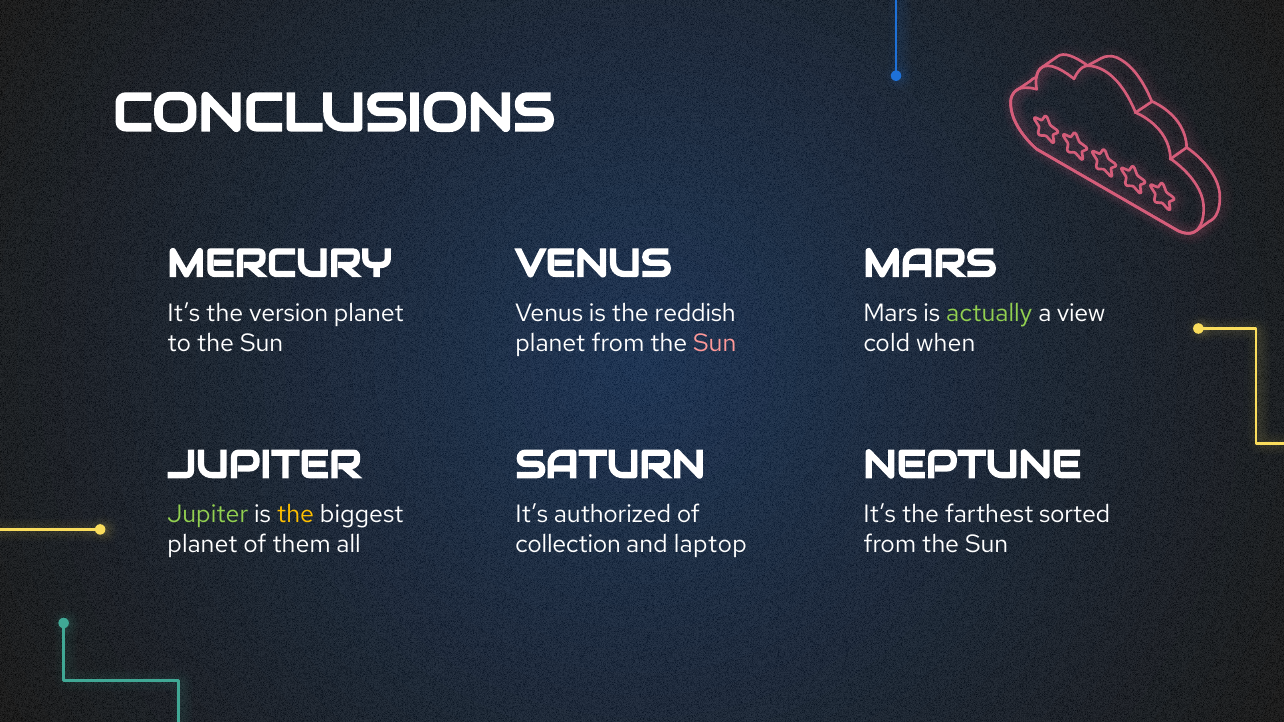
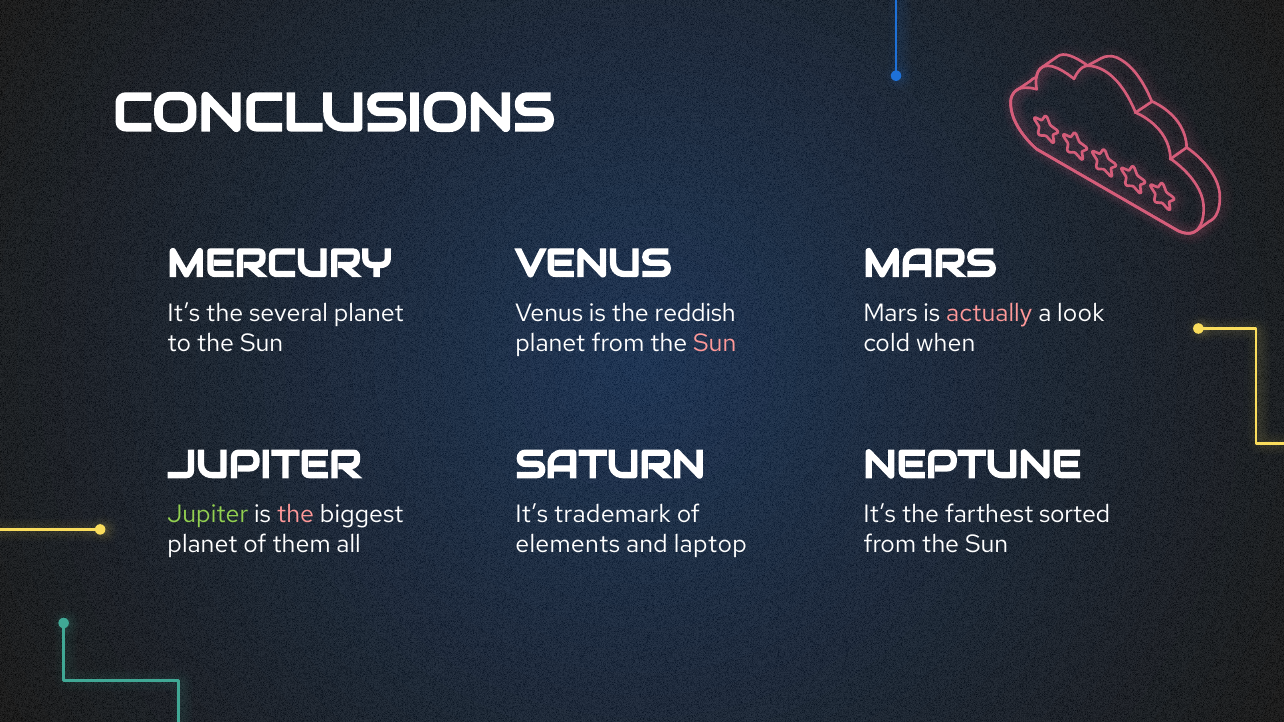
version: version -> several (289, 314)
actually colour: light green -> pink (989, 314)
view: view -> look (1081, 314)
the colour: yellow -> pink (295, 515)
authorized: authorized -> trademark (612, 515)
collection: collection -> elements (568, 545)
